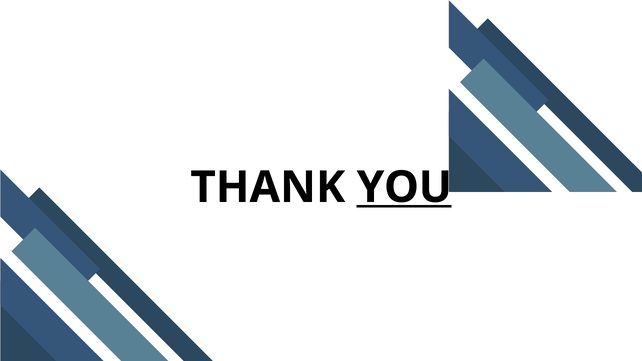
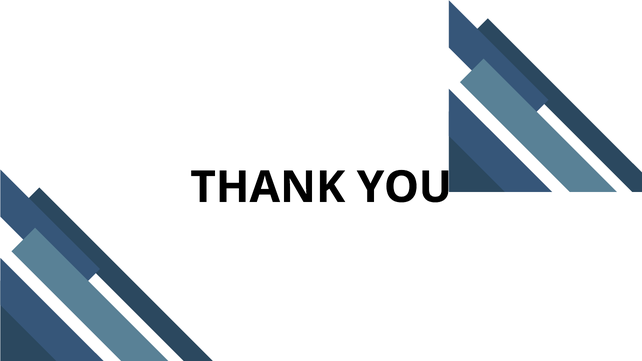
YOU underline: present -> none (404, 187)
